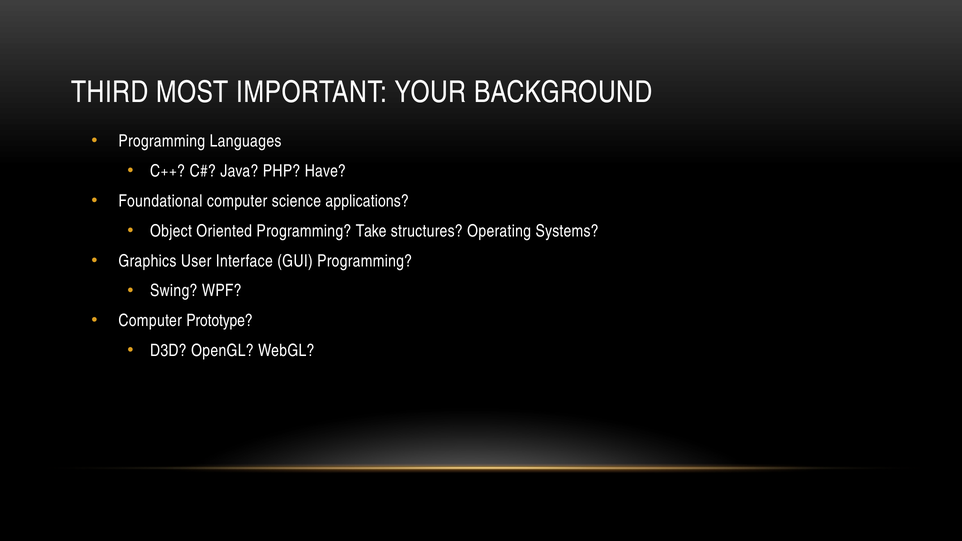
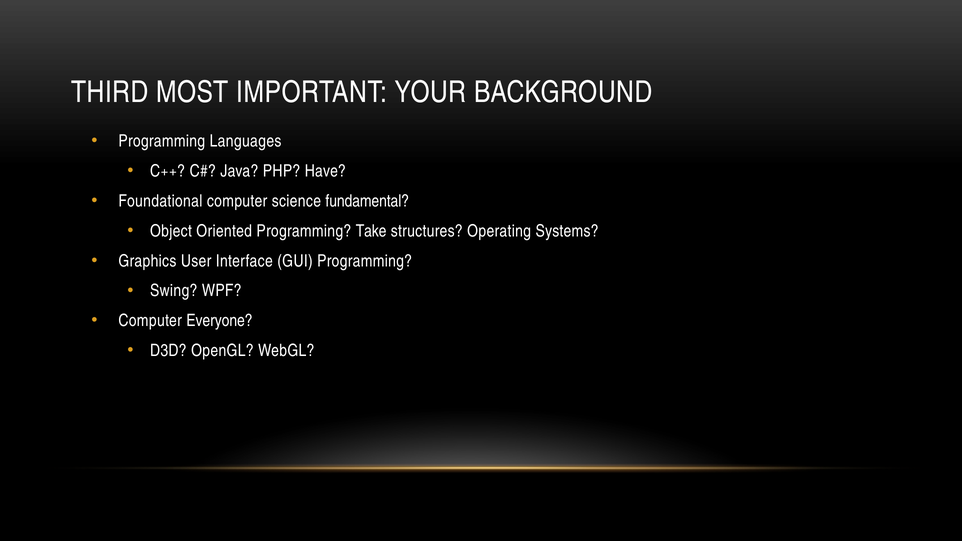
applications: applications -> fundamental (367, 201)
Prototype: Prototype -> Everyone (219, 321)
